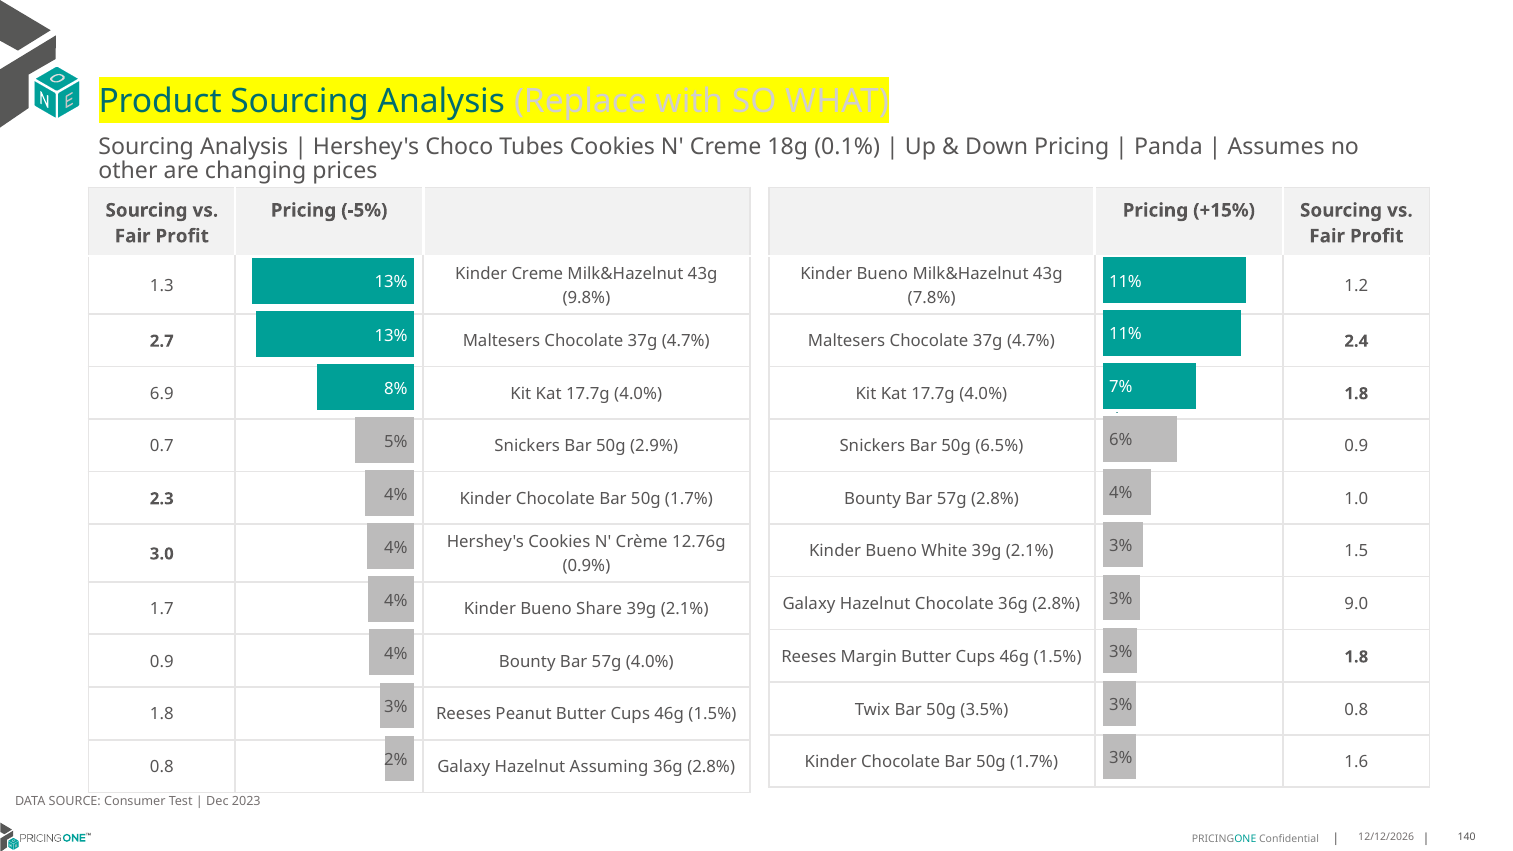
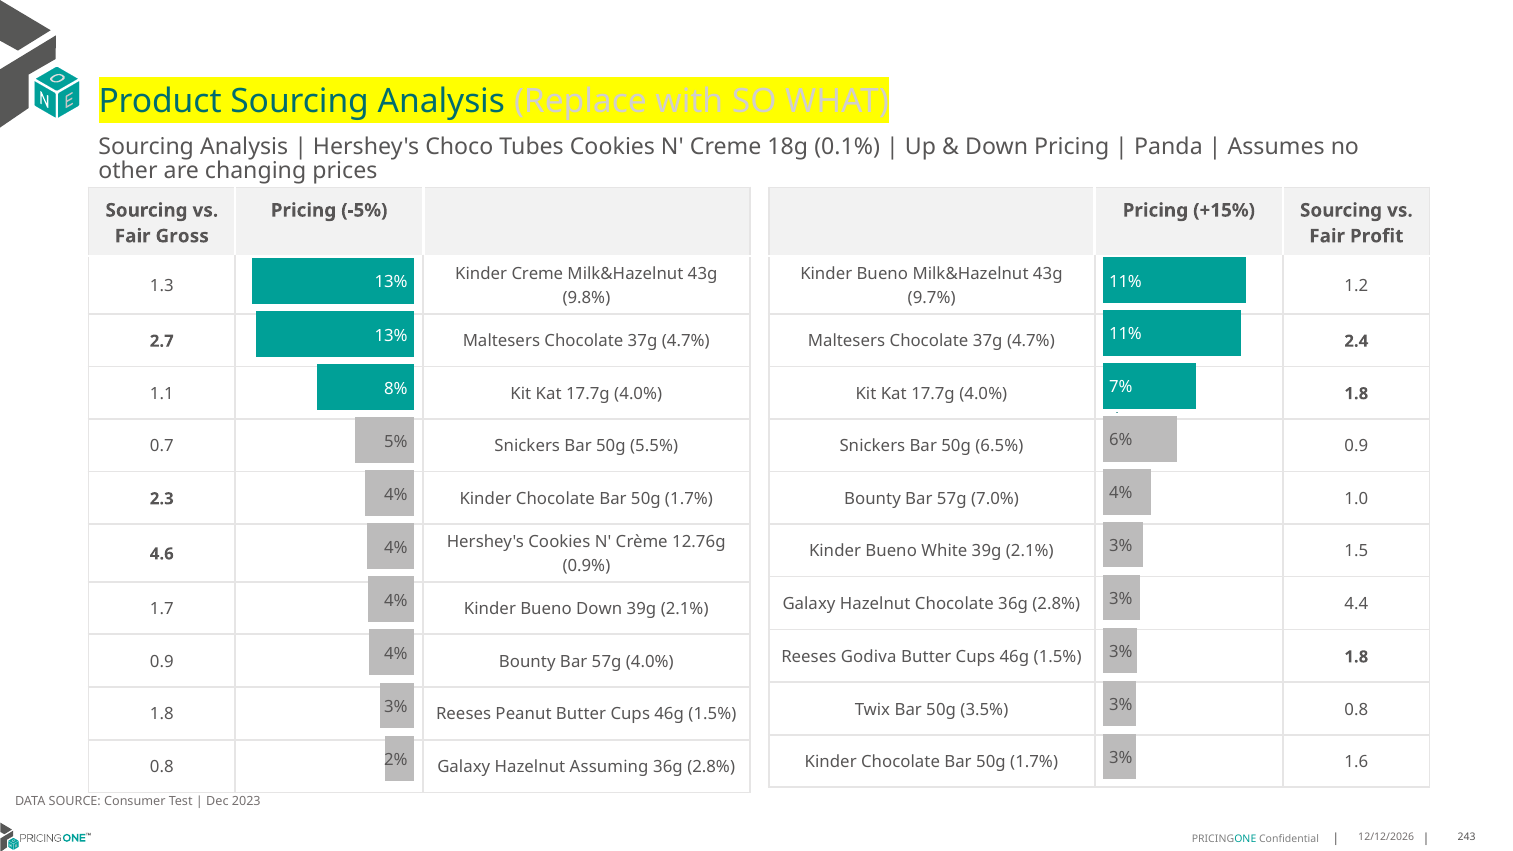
Profit: Profit -> Gross (182, 236)
7.8%: 7.8% -> 9.7% (932, 298)
6.9: 6.9 -> 1.1 (162, 394)
2.9%: 2.9% -> 5.5% (654, 446)
57g 2.8%: 2.8% -> 7.0% (995, 499)
3.0: 3.0 -> 4.6 (162, 554)
9.0: 9.0 -> 4.4 (1356, 604)
Bueno Share: Share -> Down (599, 609)
Margin: Margin -> Godiva (869, 657)
140: 140 -> 243 (1467, 837)
